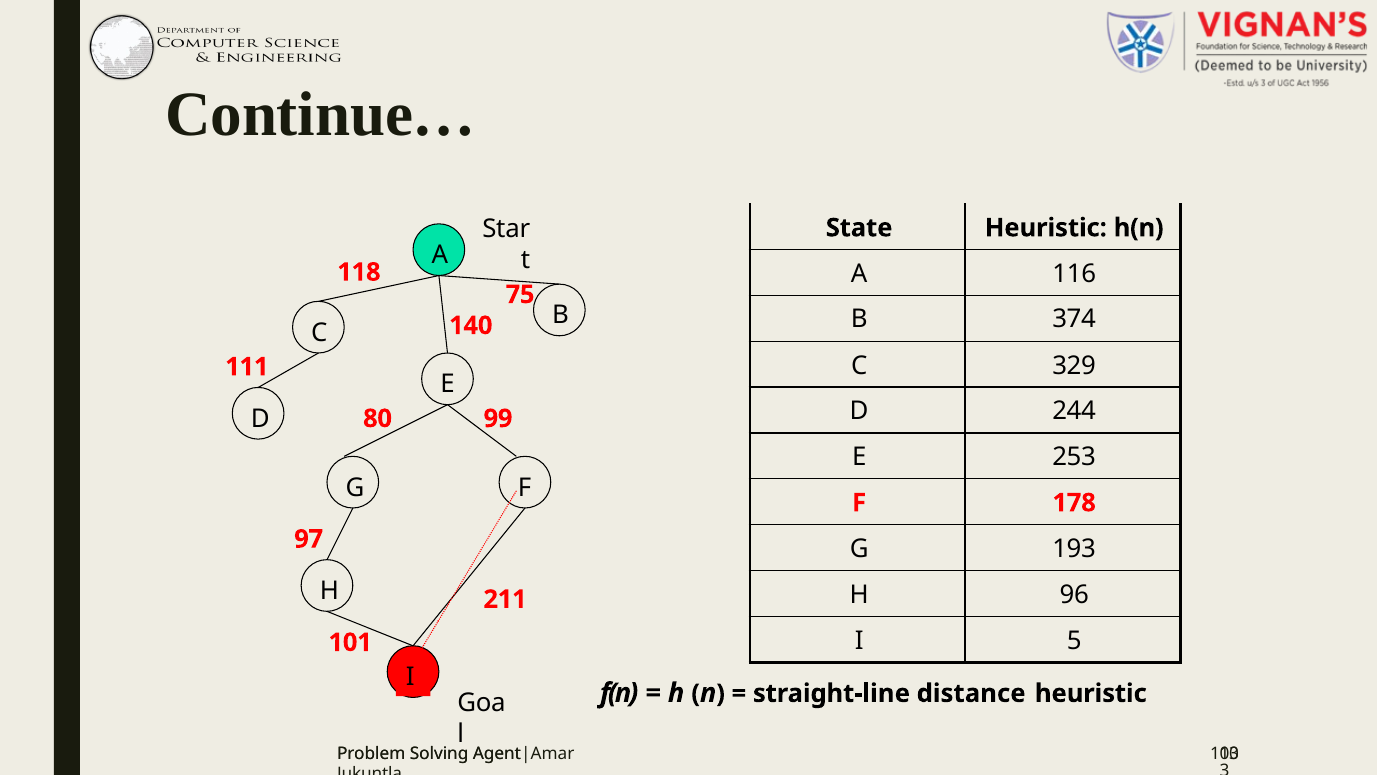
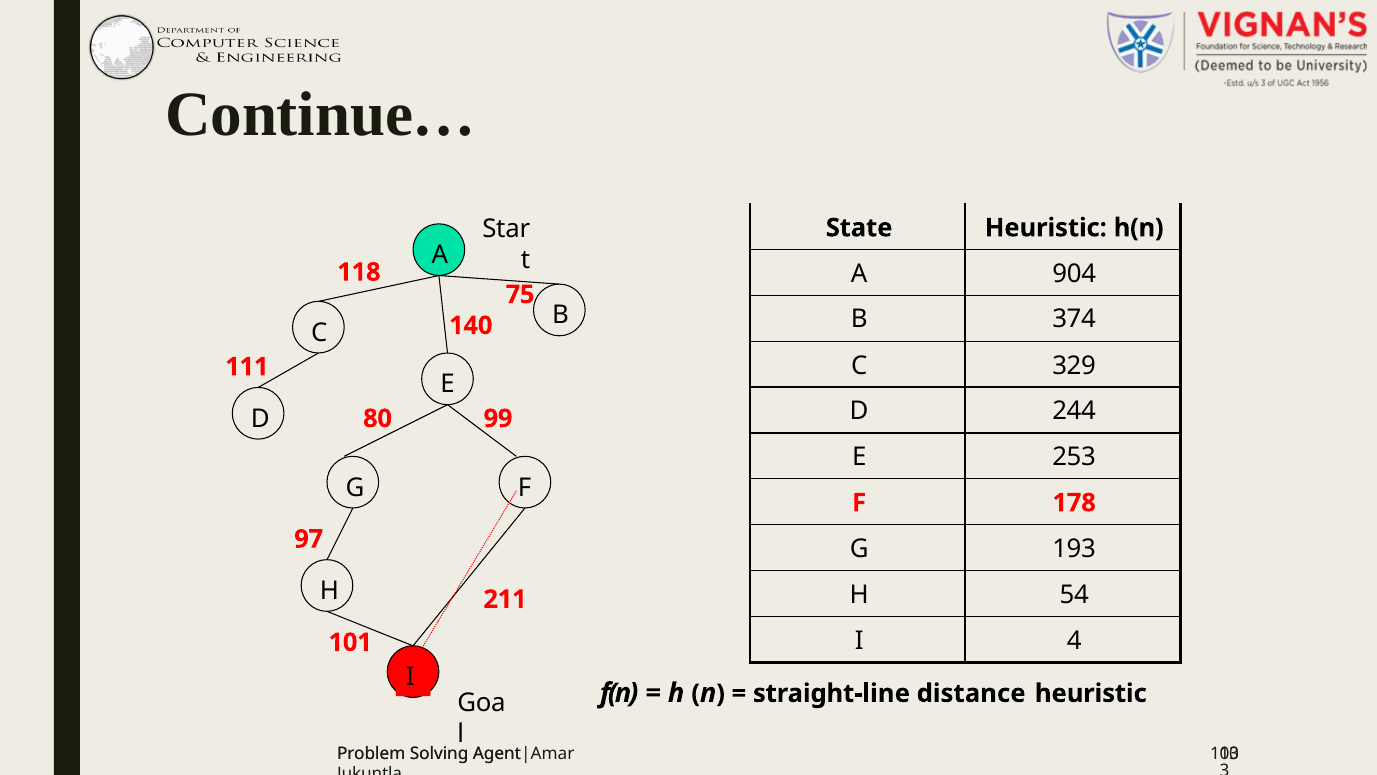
116: 116 -> 904 (1074, 273)
96: 96 -> 54 (1074, 594)
5: 5 -> 4 (1074, 640)
